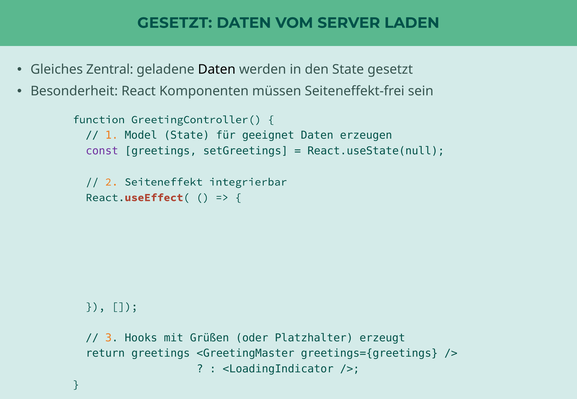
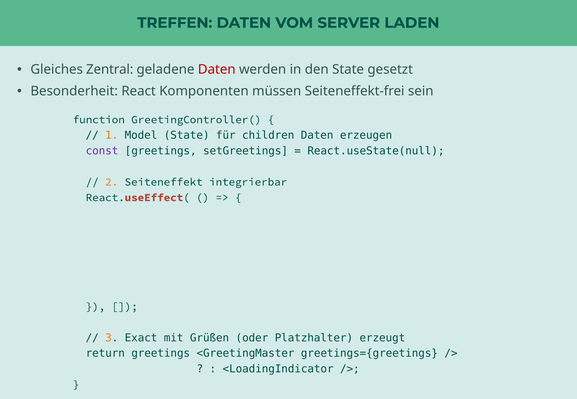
GESETZT: GESETZT -> TREFFEN (175, 23)
Daten colour: black -> red (217, 70)
geeignet: geeignet -> children (268, 135)
Hooks: Hooks -> Exact (141, 338)
